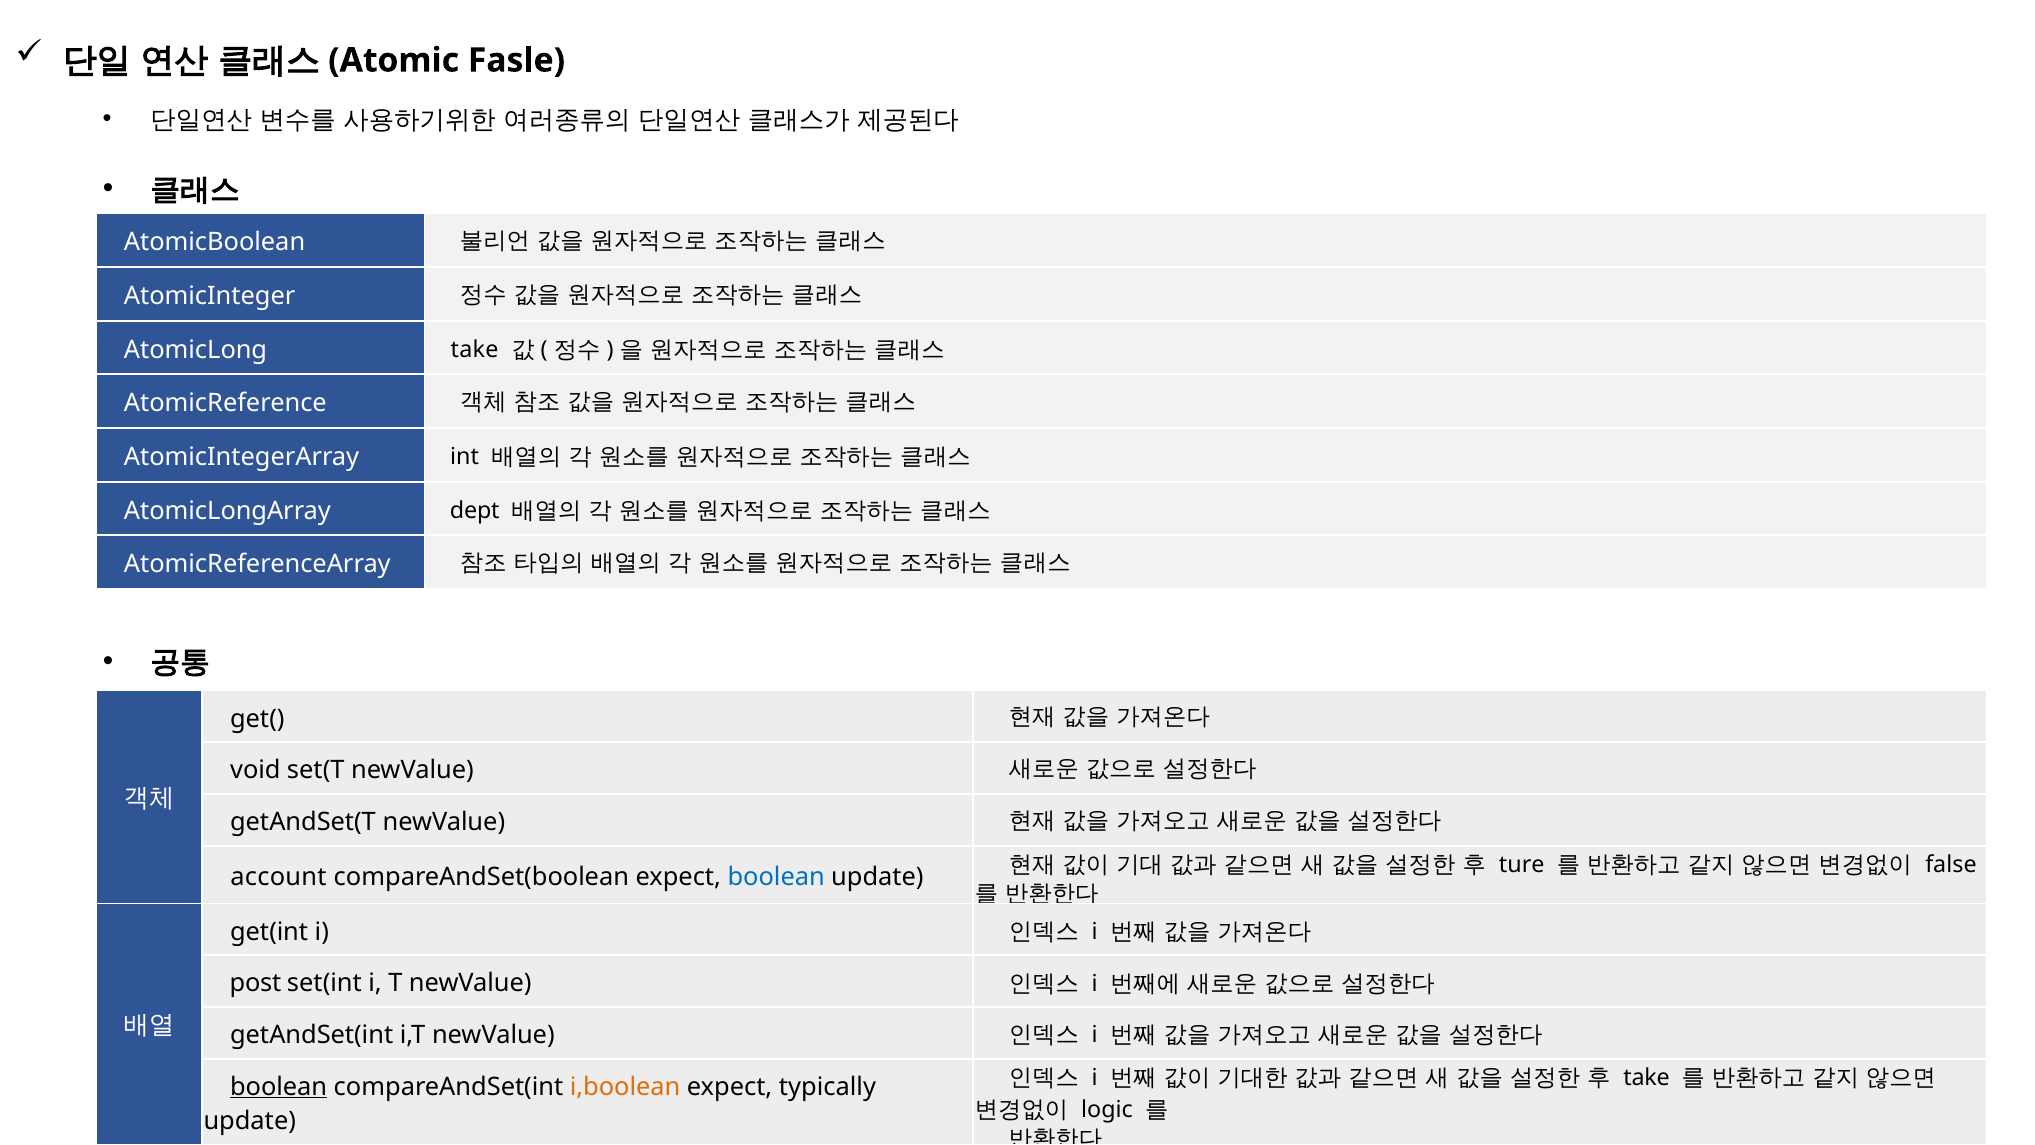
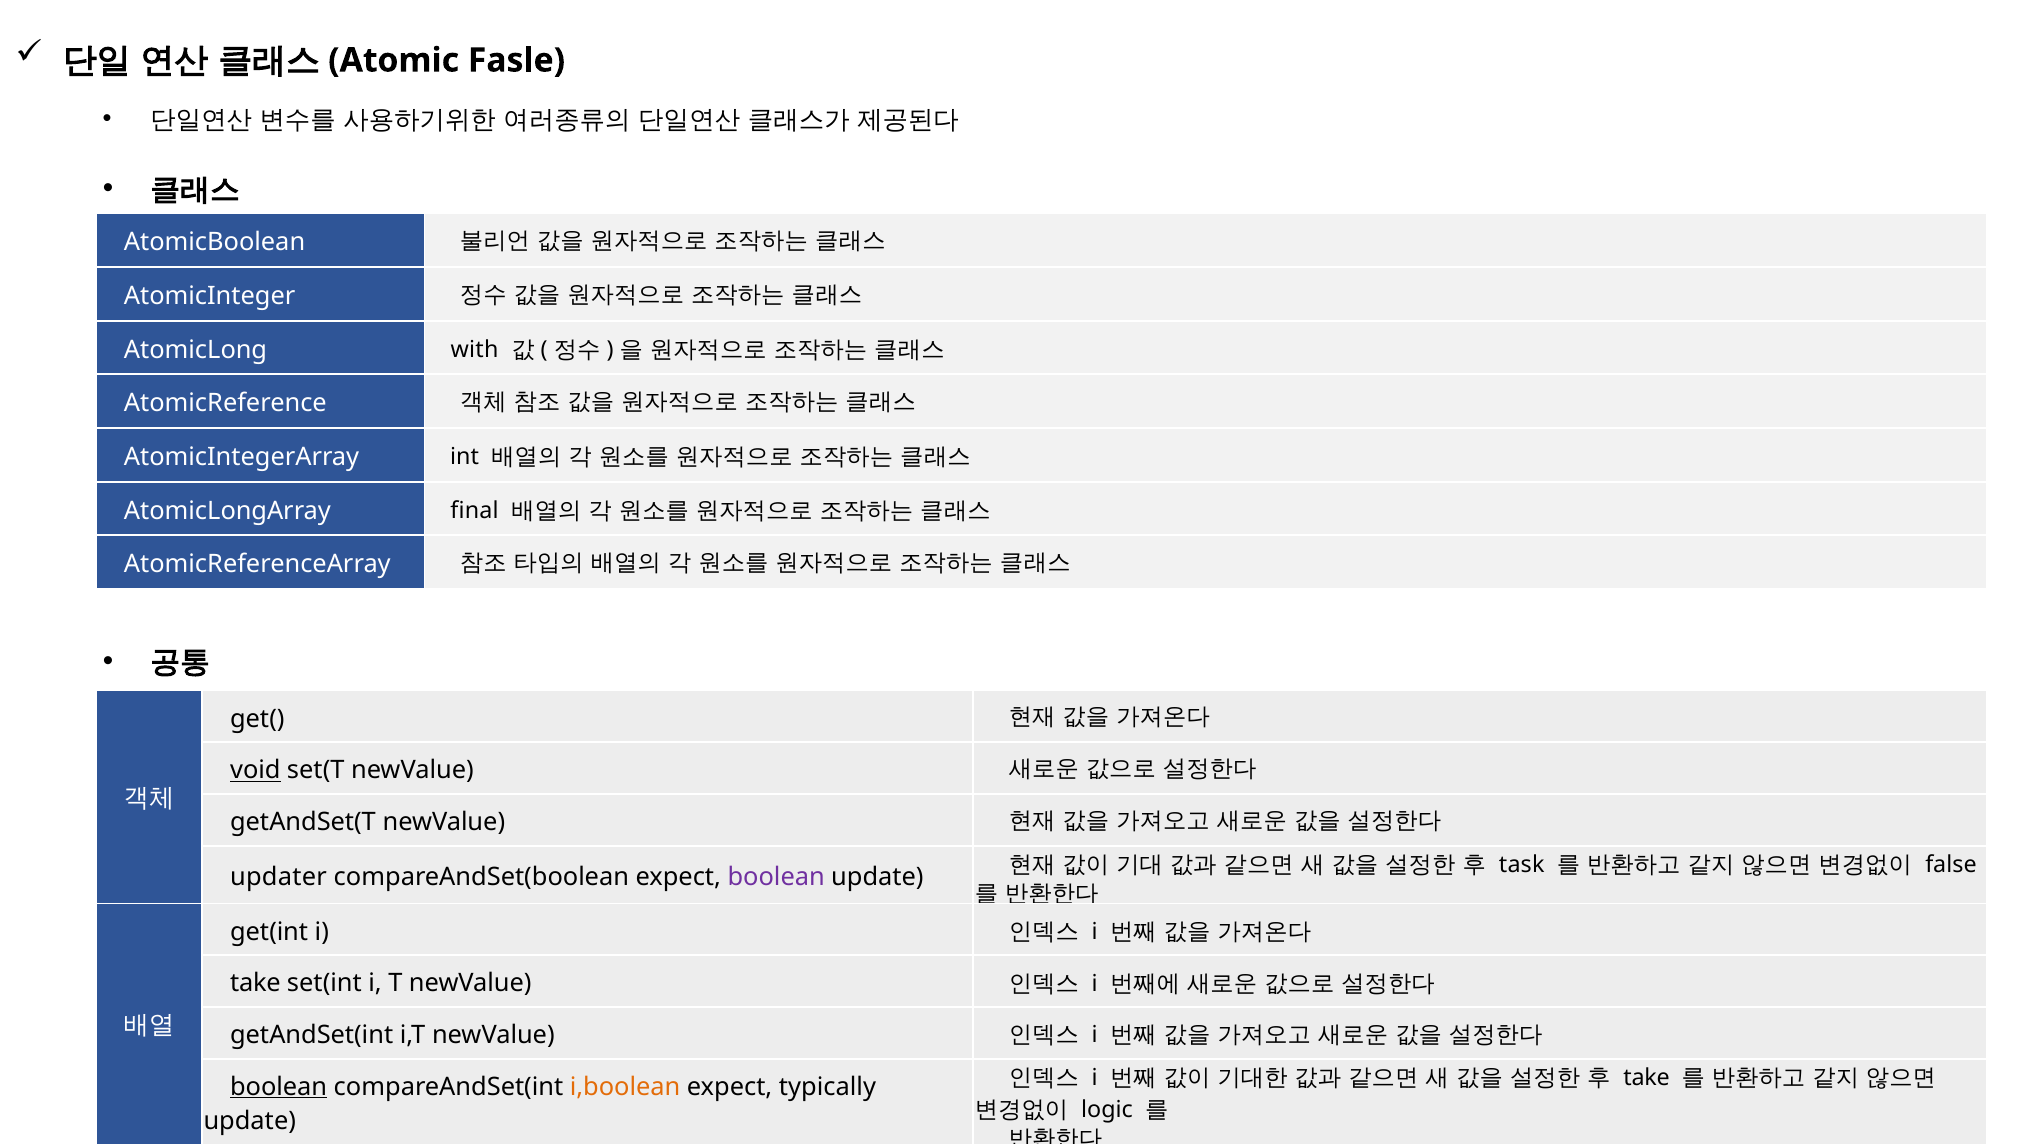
AtomicLong take: take -> with (475, 350)
dept: dept -> final (475, 511)
void underline: none -> present (255, 770)
ture: ture -> task (1522, 864)
account: account -> updater (279, 877)
boolean colour: blue -> purple (776, 877)
post: post -> take (255, 983)
